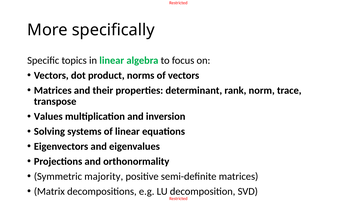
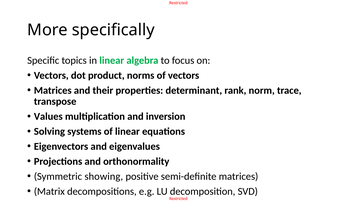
majority: majority -> showing (104, 176)
